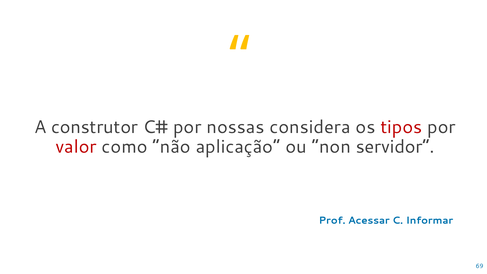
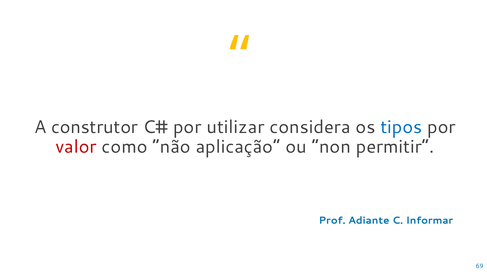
nossas: nossas -> utilizar (236, 127)
tipos colour: red -> blue (401, 127)
servidor: servidor -> permitir (395, 147)
Acessar: Acessar -> Adiante (369, 220)
